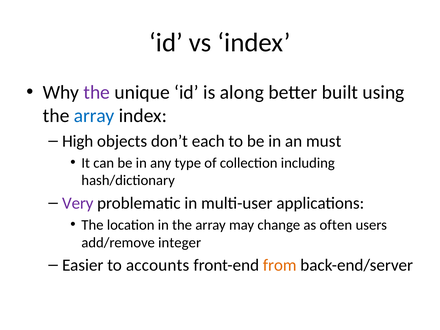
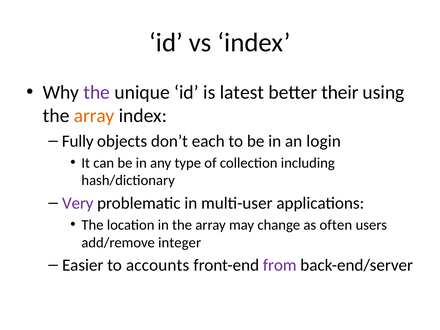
along: along -> latest (242, 92)
built: built -> their (340, 92)
array colour: blue -> orange (94, 116)
High: High -> Fully (78, 141)
must: must -> login (324, 141)
from colour: orange -> purple (280, 265)
